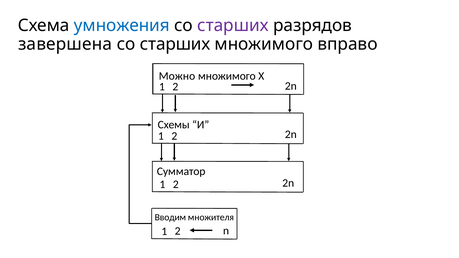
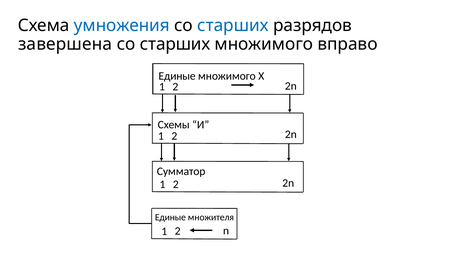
старших colour: purple -> blue (233, 26)
Можно: Можно -> Единые (177, 76)
Вводим: Вводим -> Единые (170, 218)
